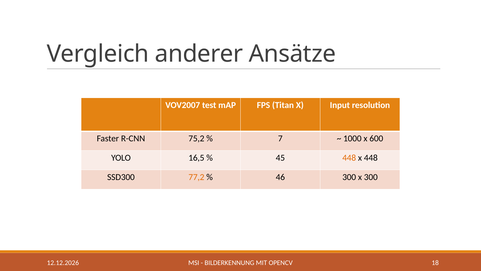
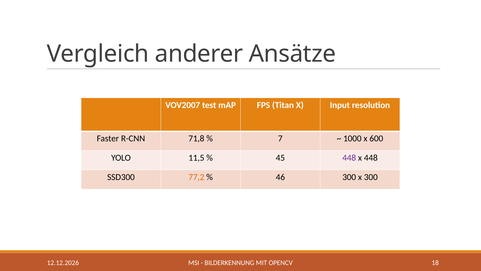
75,2: 75,2 -> 71,8 (196, 138)
16,5: 16,5 -> 11,5 (196, 158)
448 colour: orange -> purple (349, 158)
